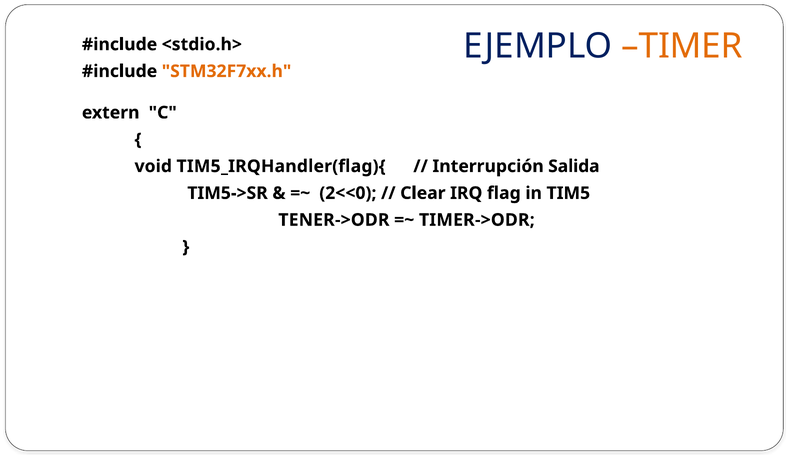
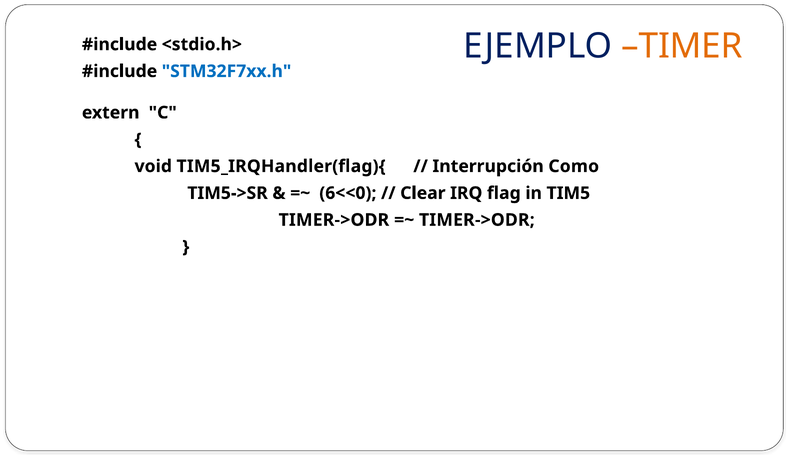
STM32F7xx.h colour: orange -> blue (227, 71)
Salida: Salida -> Como (574, 166)
2<<0: 2<<0 -> 6<<0 (348, 193)
TENER->ODR: TENER->ODR -> TIMER->ODR (334, 220)
